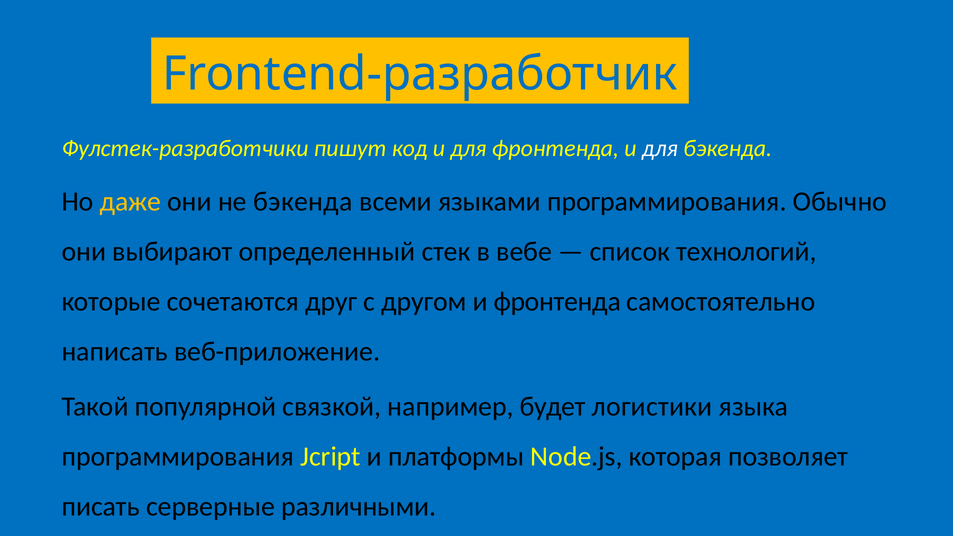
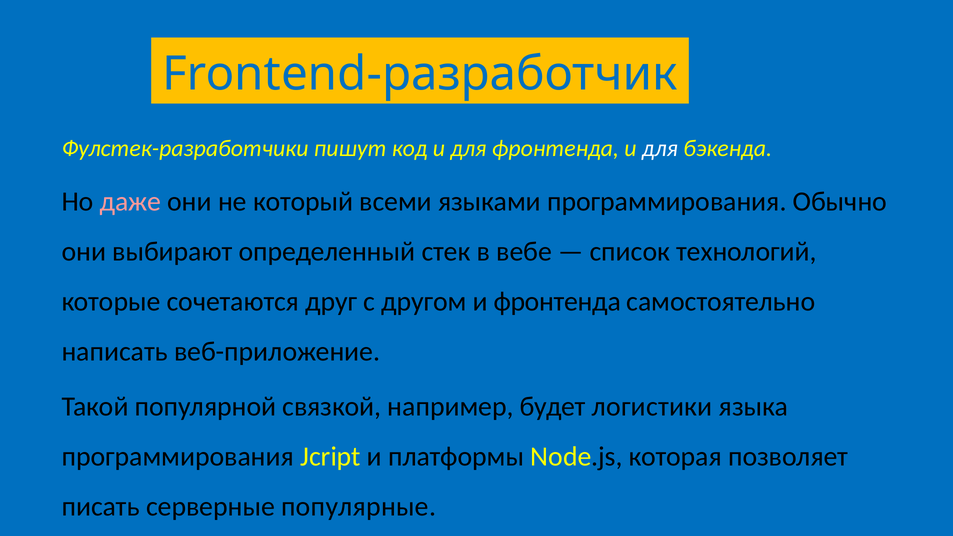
даже colour: yellow -> pink (131, 201)
не бэкенда: бэкенда -> который (303, 201)
различными: различными -> популярные (359, 507)
